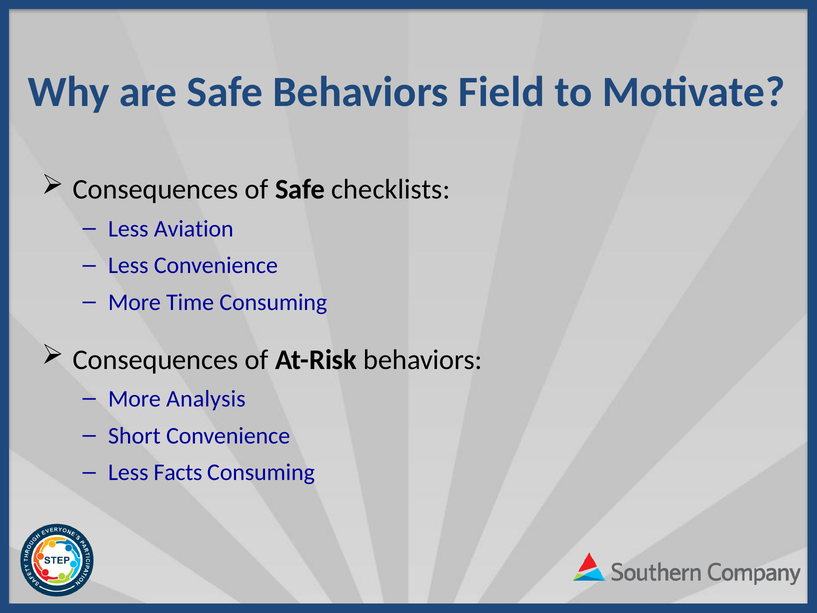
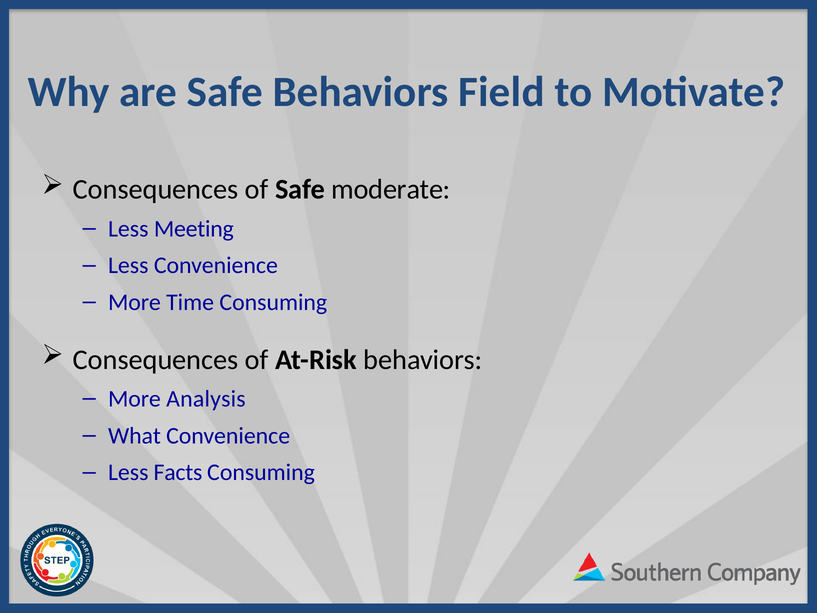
checklists: checklists -> moderate (391, 189)
Aviation: Aviation -> Meeting (194, 229)
Short: Short -> What (134, 436)
